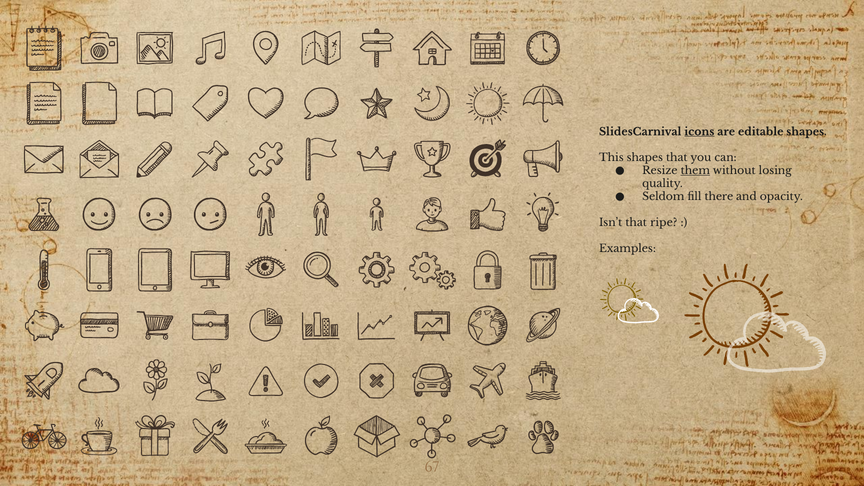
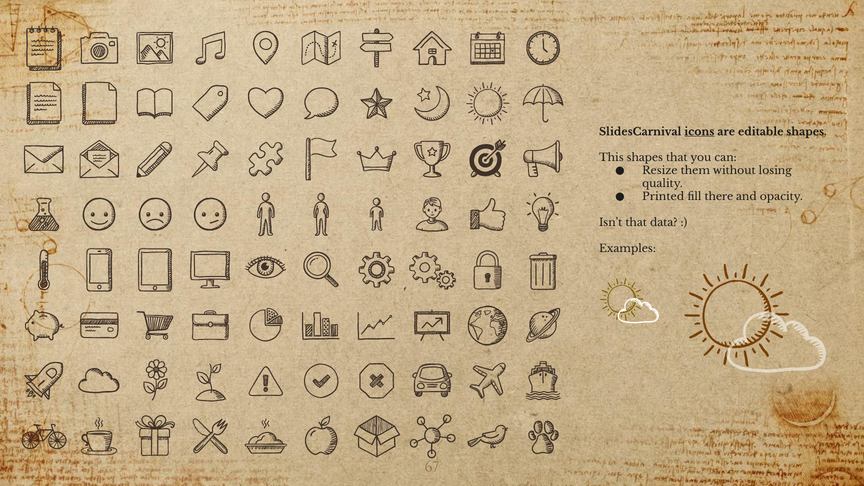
them underline: present -> none (695, 171)
Seldom: Seldom -> Printed (663, 197)
ripe: ripe -> data (664, 223)
